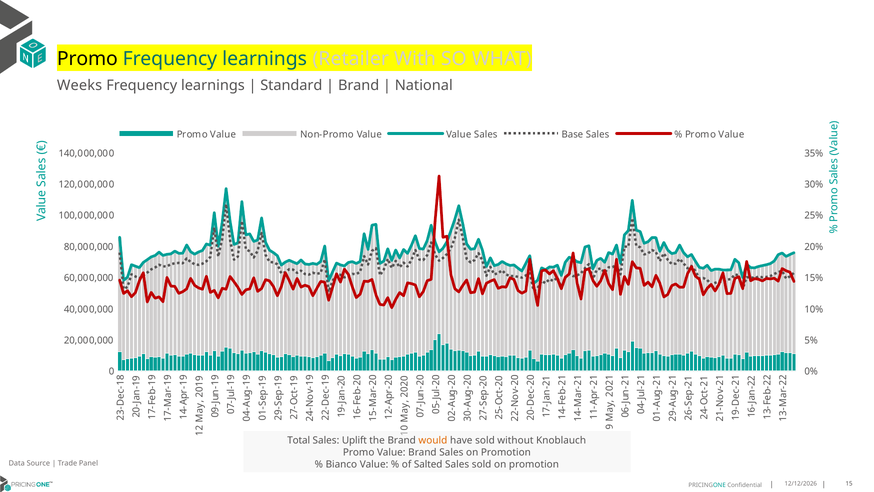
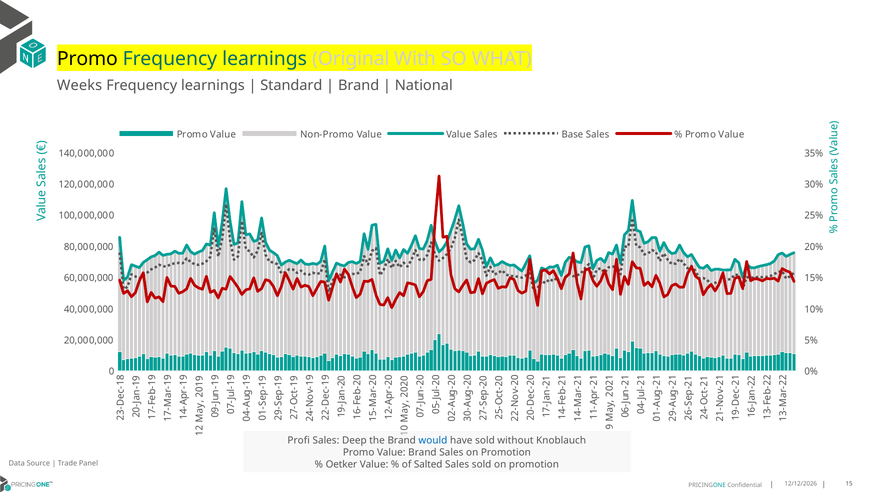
Retailer: Retailer -> Original (351, 59)
Total: Total -> Profi (299, 440)
Uplift: Uplift -> Deep (354, 440)
would colour: orange -> blue (433, 440)
Bianco: Bianco -> Oetker (341, 464)
